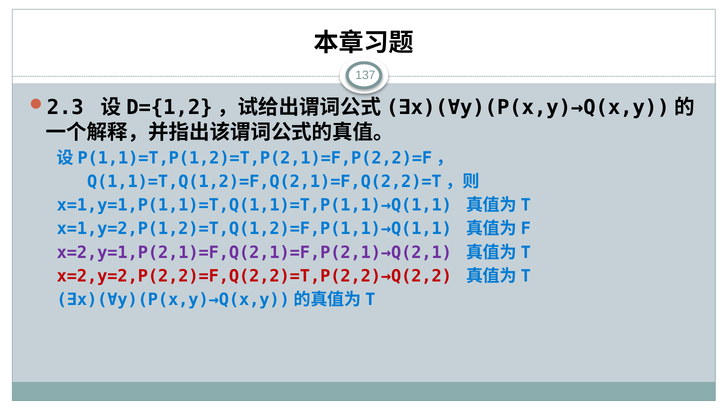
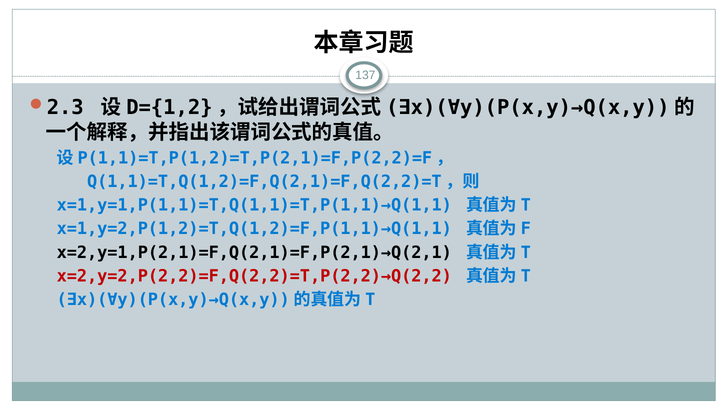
x=2,y=1,P(2,1)=F,Q(2,1)=F,P(2,1)→Q(2,1 colour: purple -> black (254, 252)
